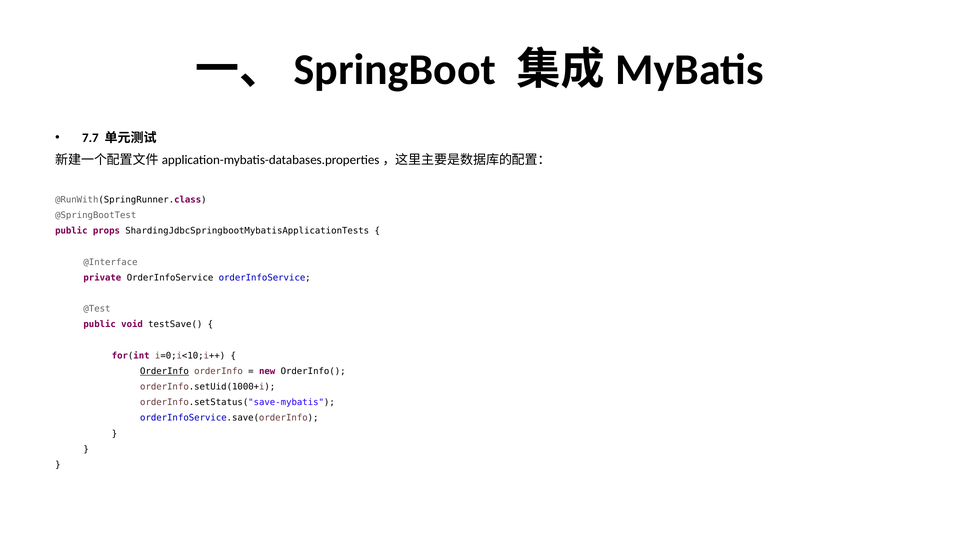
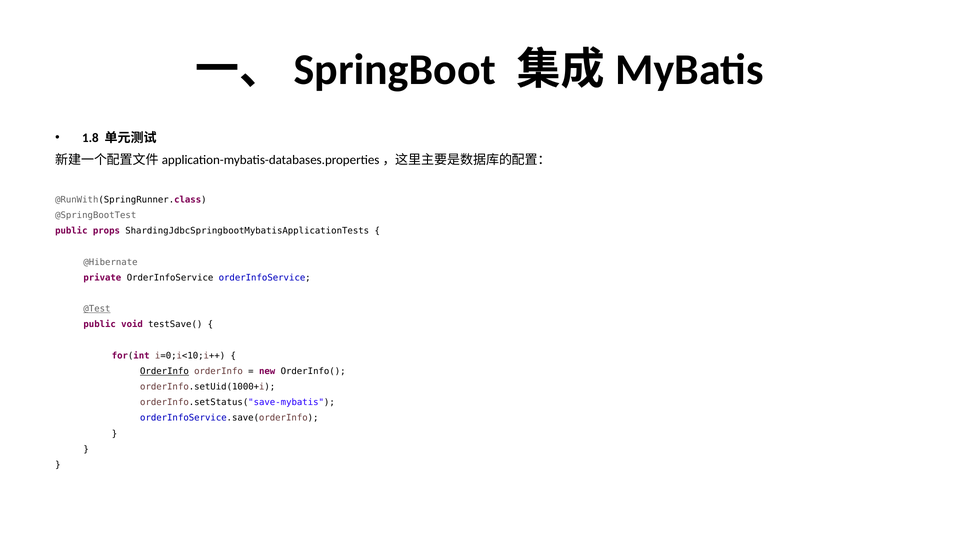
7.7: 7.7 -> 1.8 (90, 138)
@Interface: @Interface -> @Hibernate (111, 262)
@Test underline: none -> present (97, 309)
